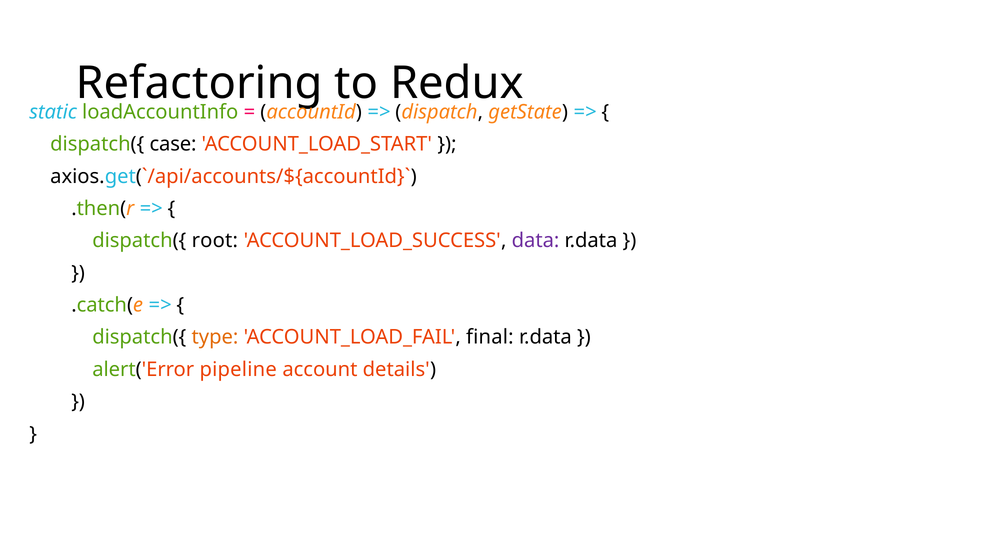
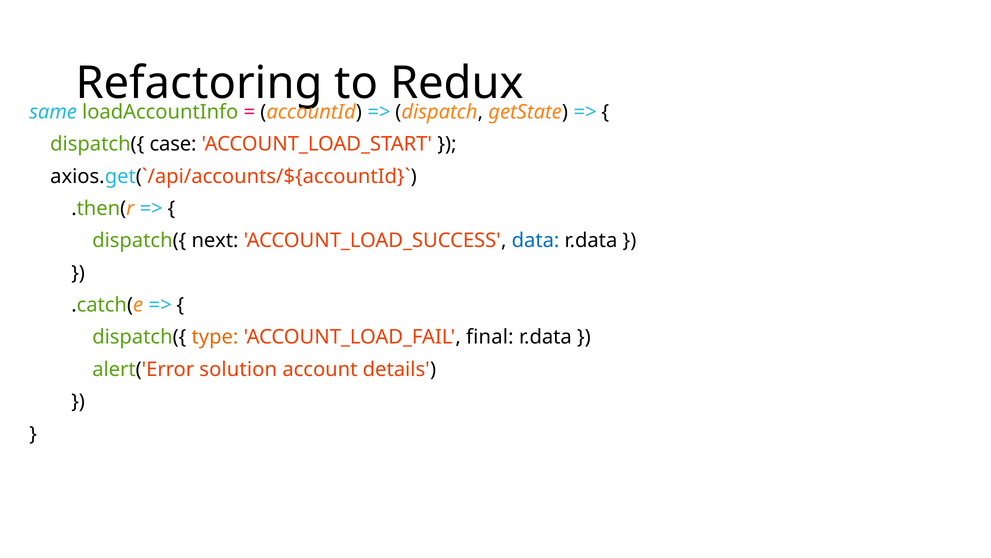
static: static -> same (53, 112)
root: root -> next (215, 240)
data colour: purple -> blue (536, 240)
pipeline: pipeline -> solution (238, 369)
